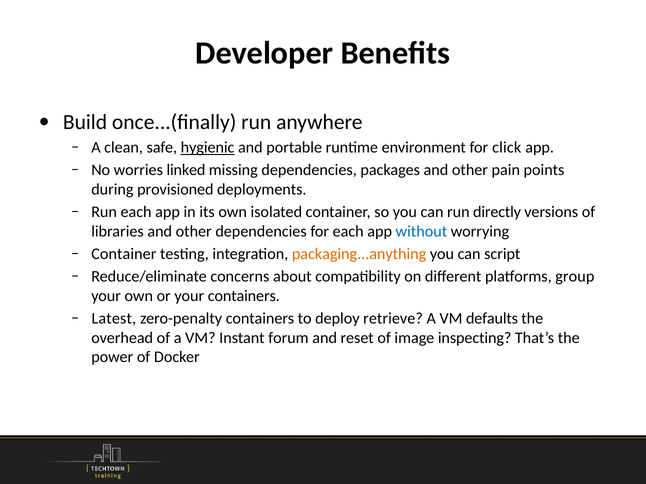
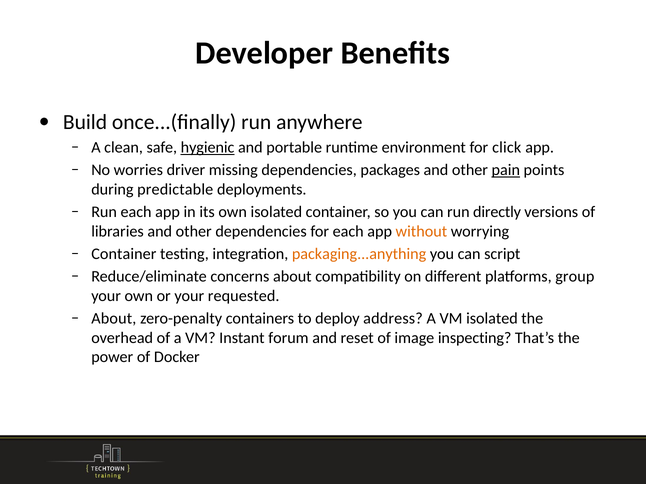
linked: linked -> driver (186, 170)
pain underline: none -> present (506, 170)
provisioned: provisioned -> predictable (175, 190)
without colour: blue -> orange (421, 232)
your containers: containers -> requested (244, 296)
Latest: Latest -> About (114, 319)
retrieve: retrieve -> address (393, 319)
VM defaults: defaults -> isolated (492, 319)
